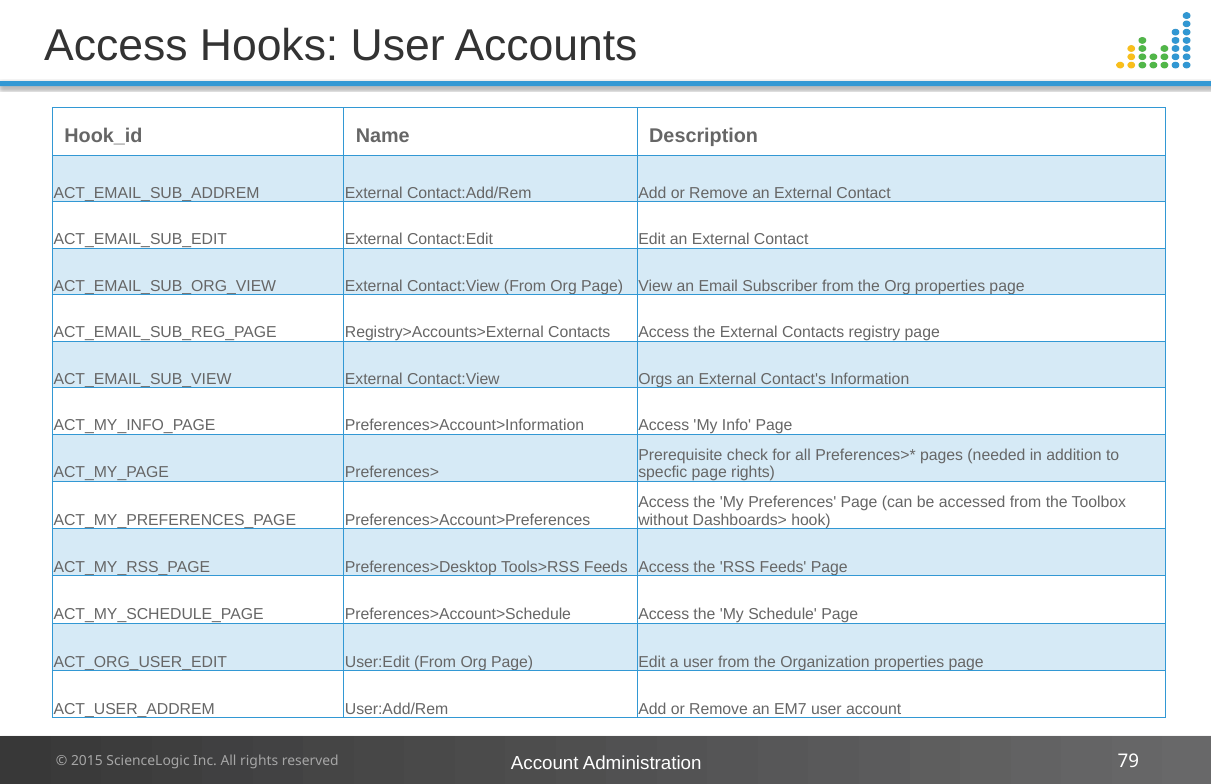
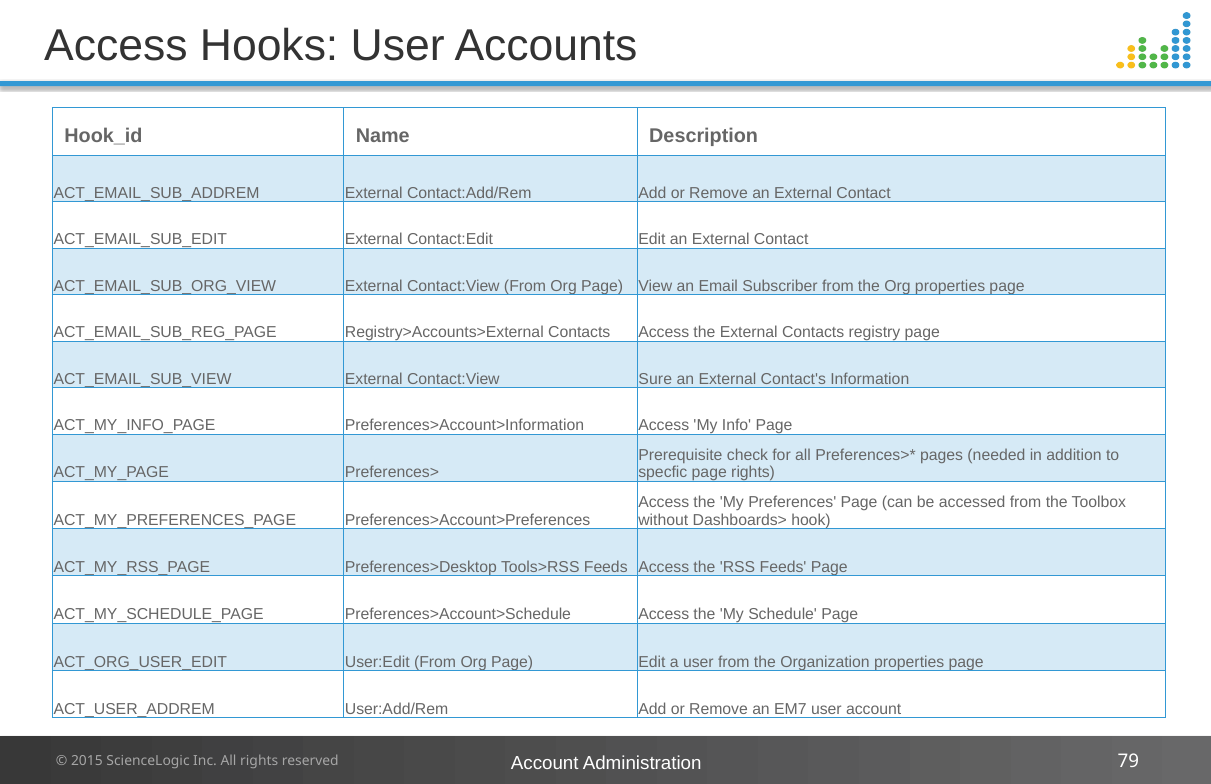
Orgs: Orgs -> Sure (655, 379)
